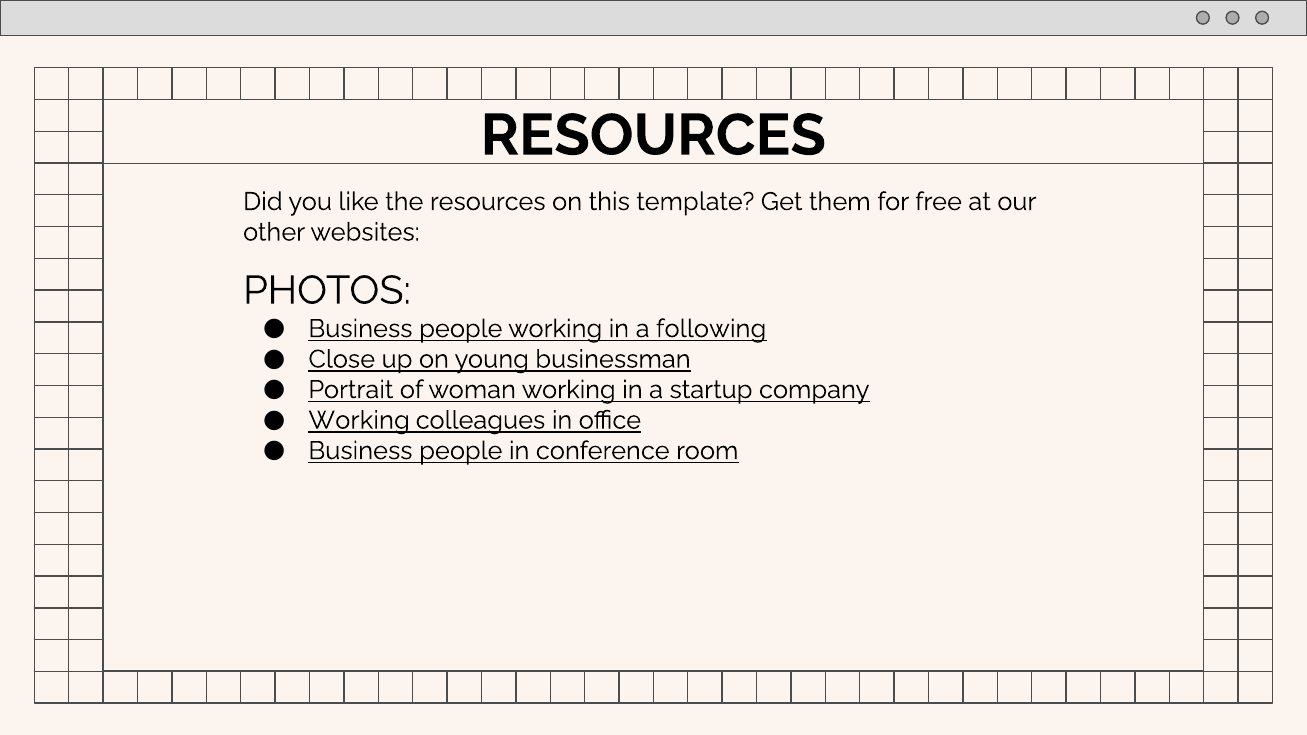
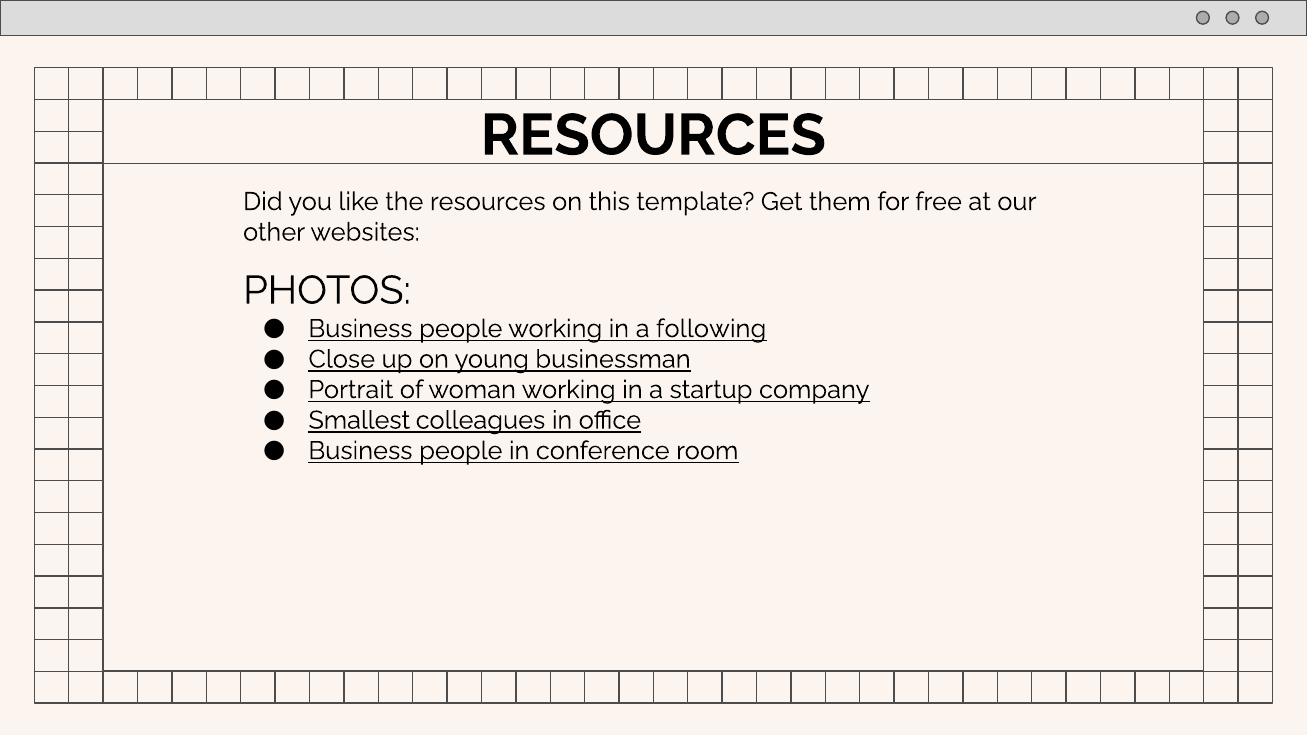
Working: Working -> Smallest (359, 420)
